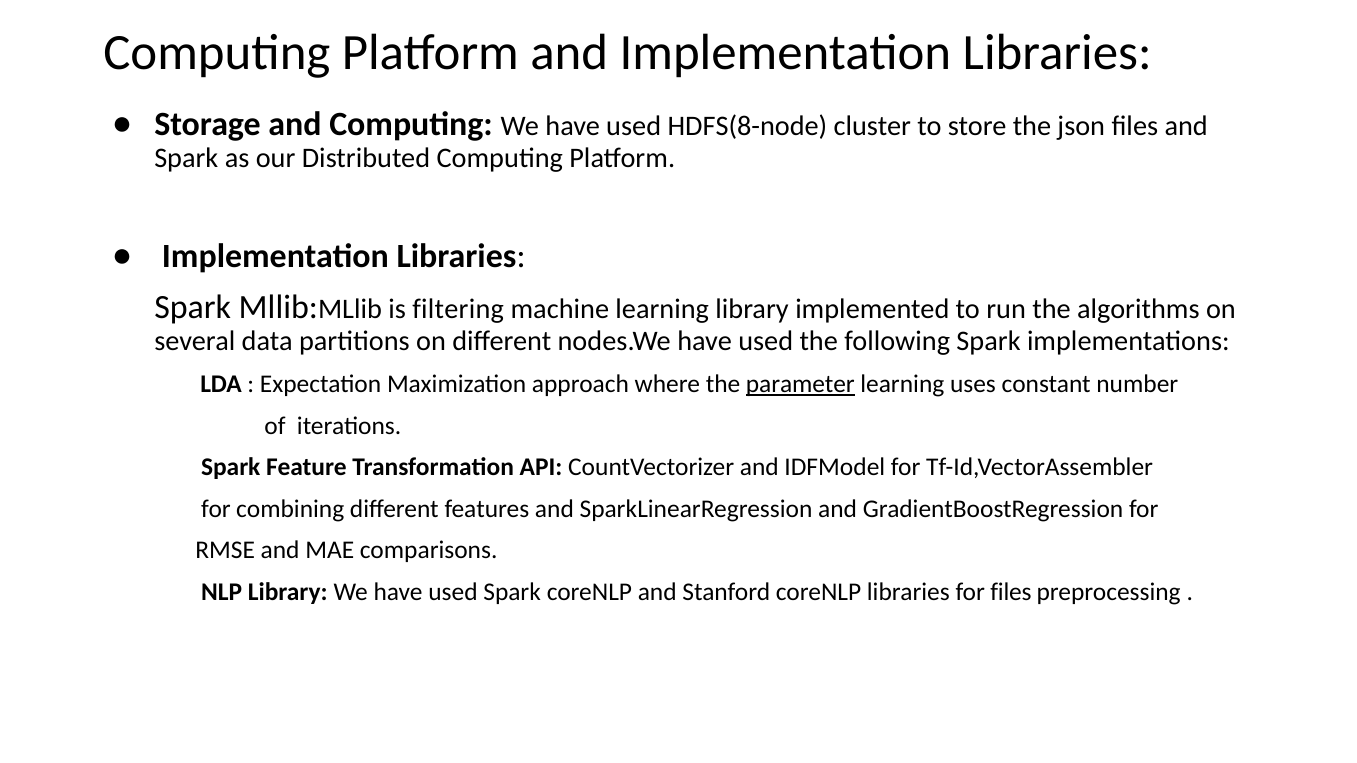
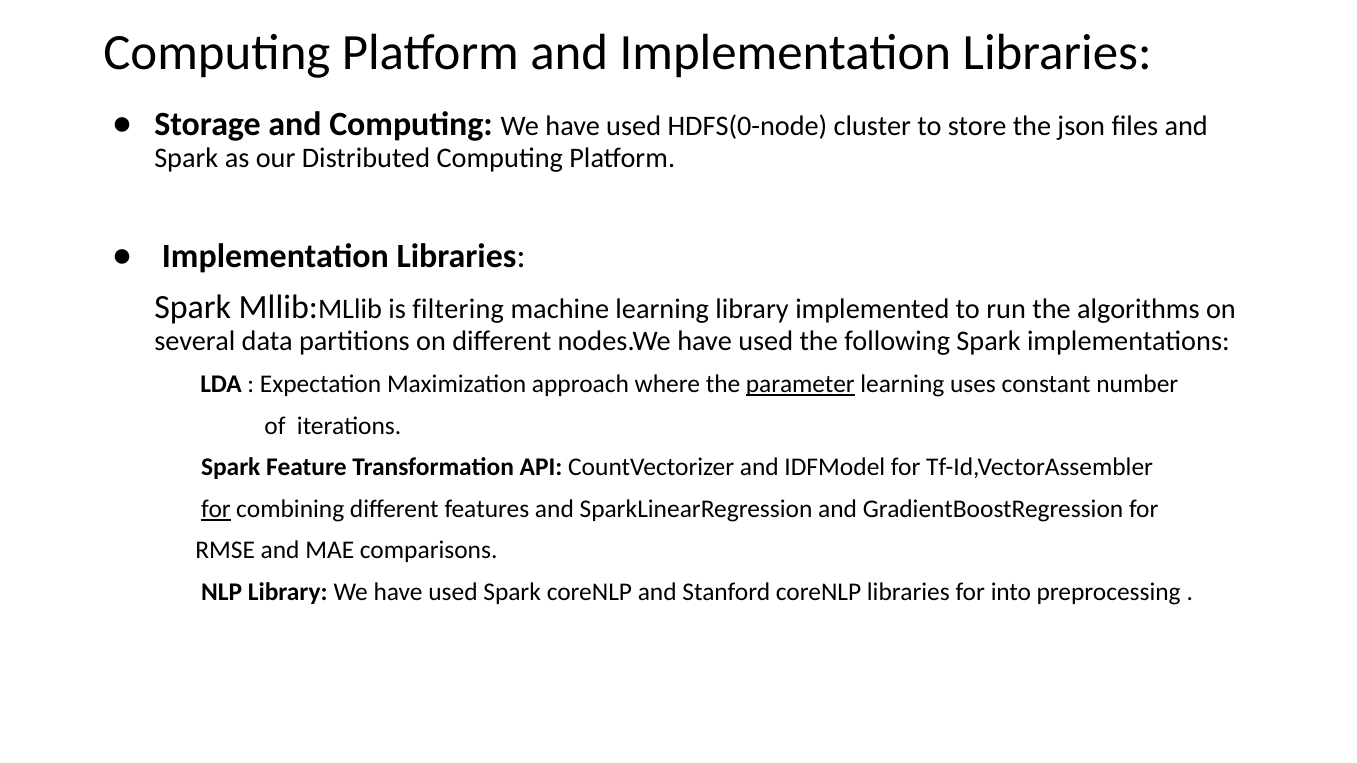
HDFS(8-node: HDFS(8-node -> HDFS(0-node (747, 126)
for underline: none -> present (216, 509)
for files: files -> into (1011, 592)
